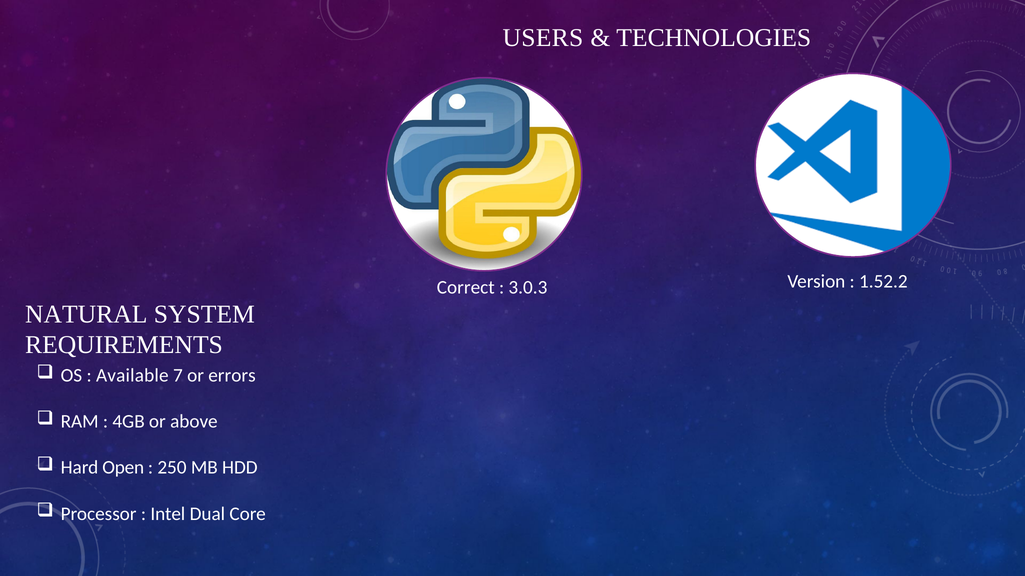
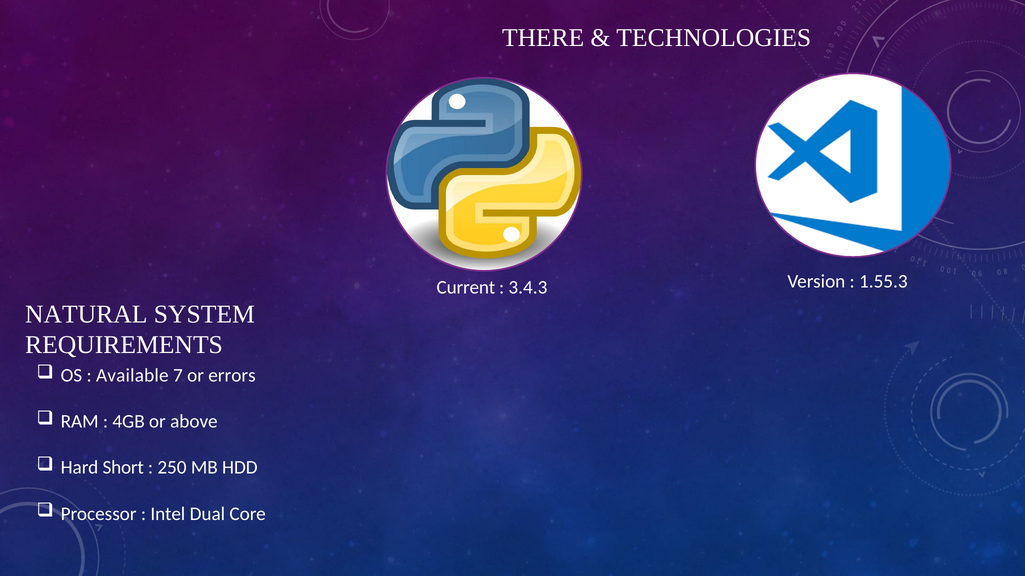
USERS: USERS -> THERE (543, 38)
Correct: Correct -> Current (466, 288)
3.0.3: 3.0.3 -> 3.4.3 (528, 288)
1.52.2: 1.52.2 -> 1.55.3 (883, 282)
Open: Open -> Short (123, 468)
